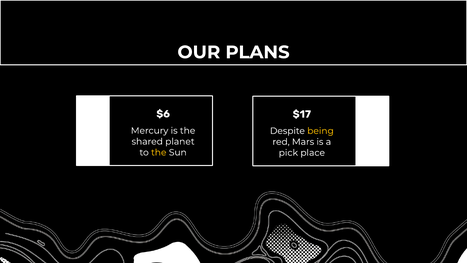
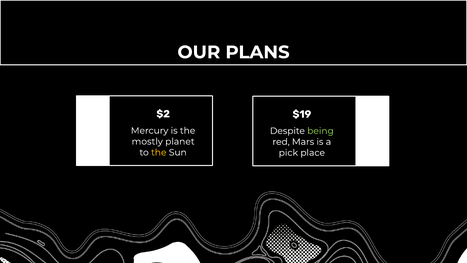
$6: $6 -> $2 (163, 114)
$17: $17 -> $19 (302, 114)
being colour: yellow -> light green (320, 131)
shared: shared -> mostly (147, 141)
